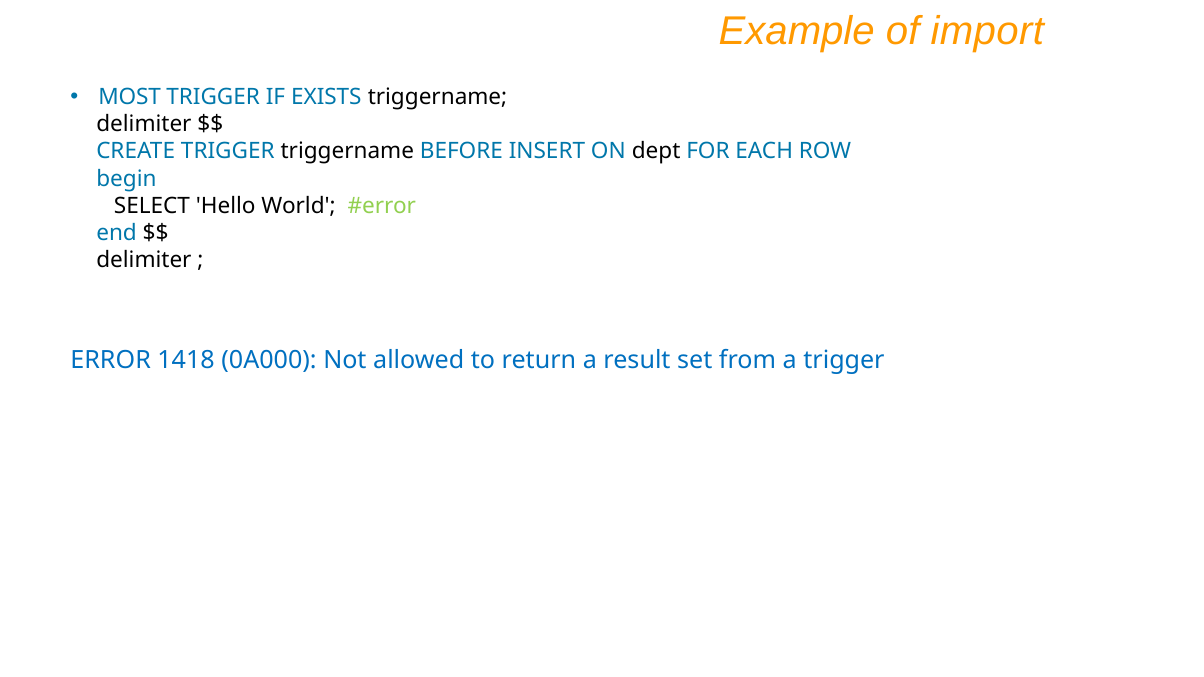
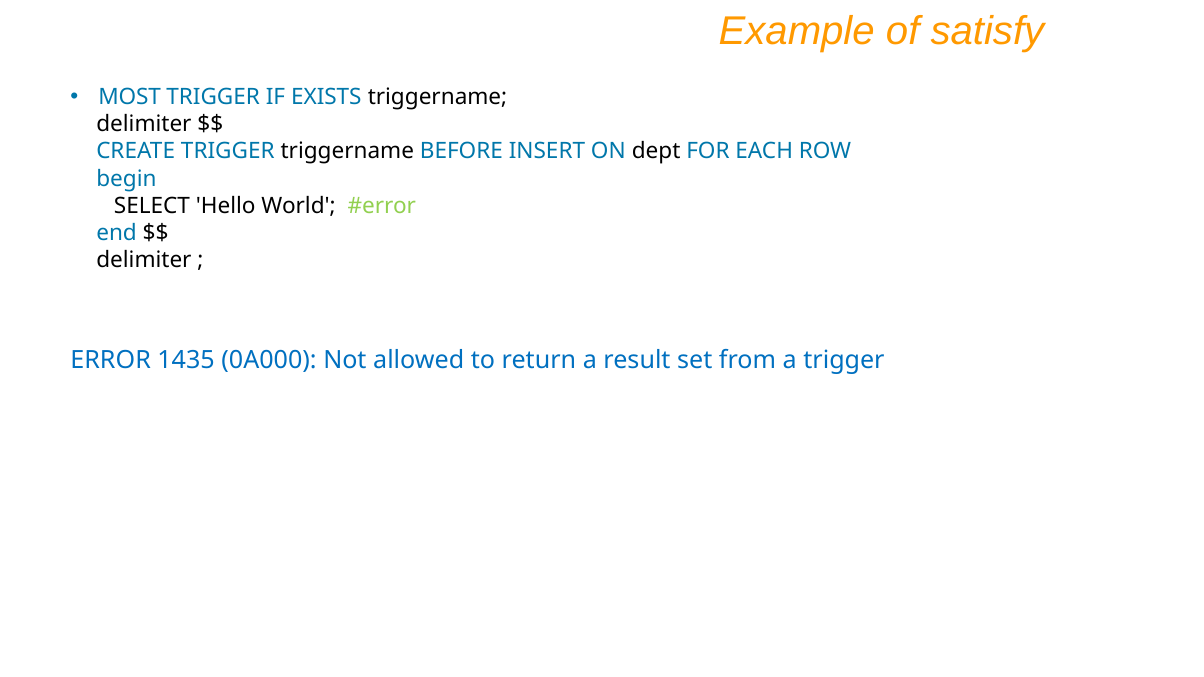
import: import -> satisfy (987, 31)
1418: 1418 -> 1435 (186, 360)
